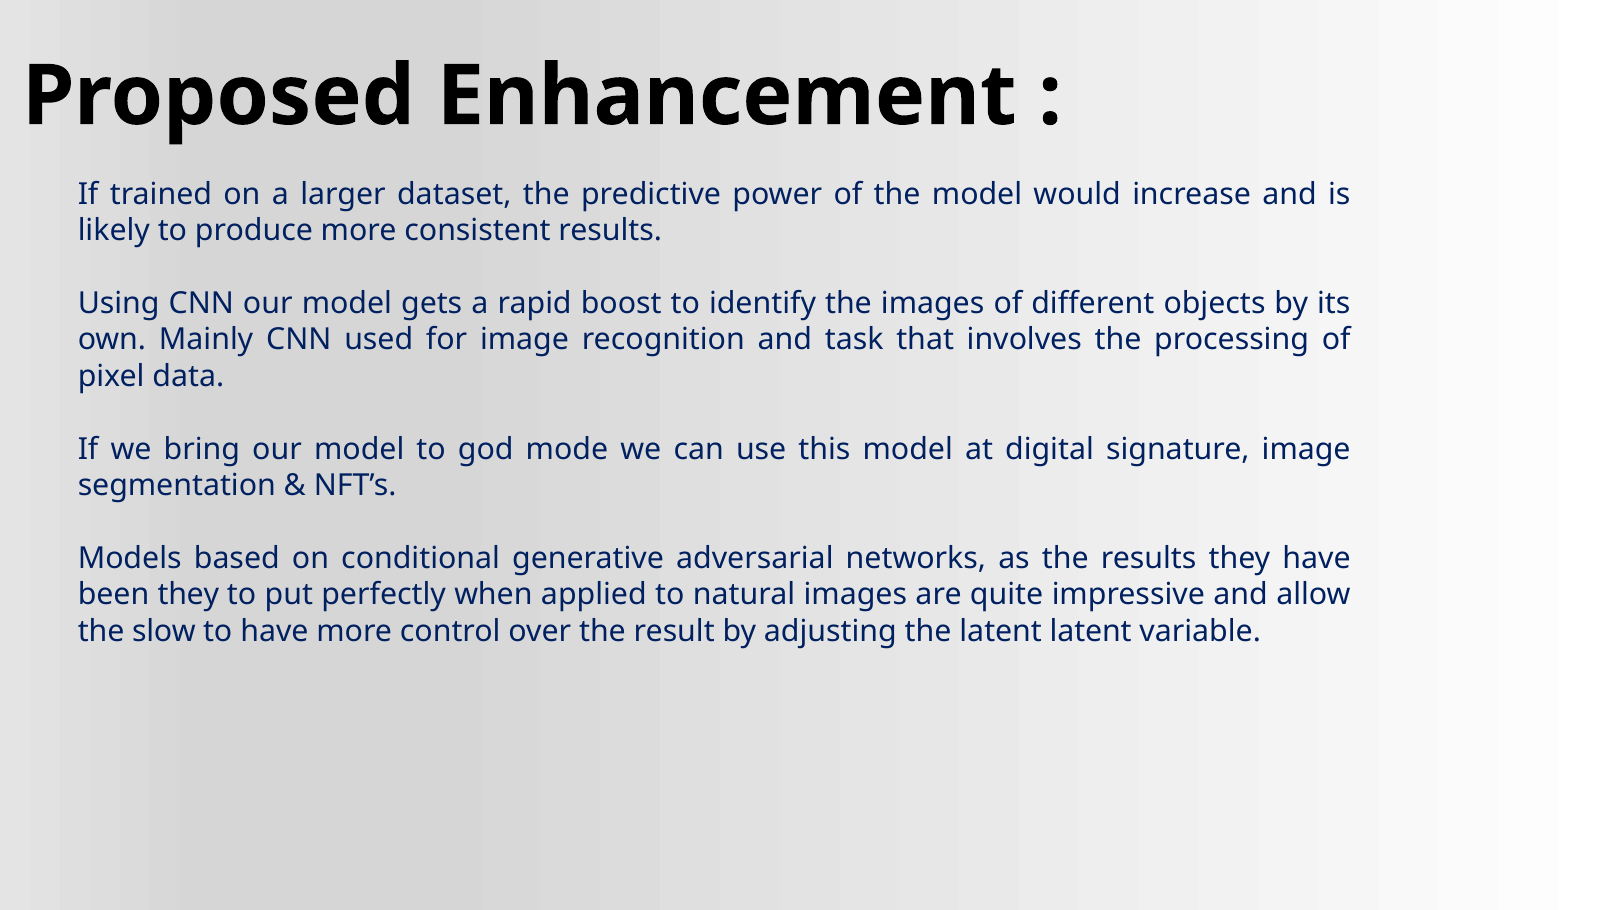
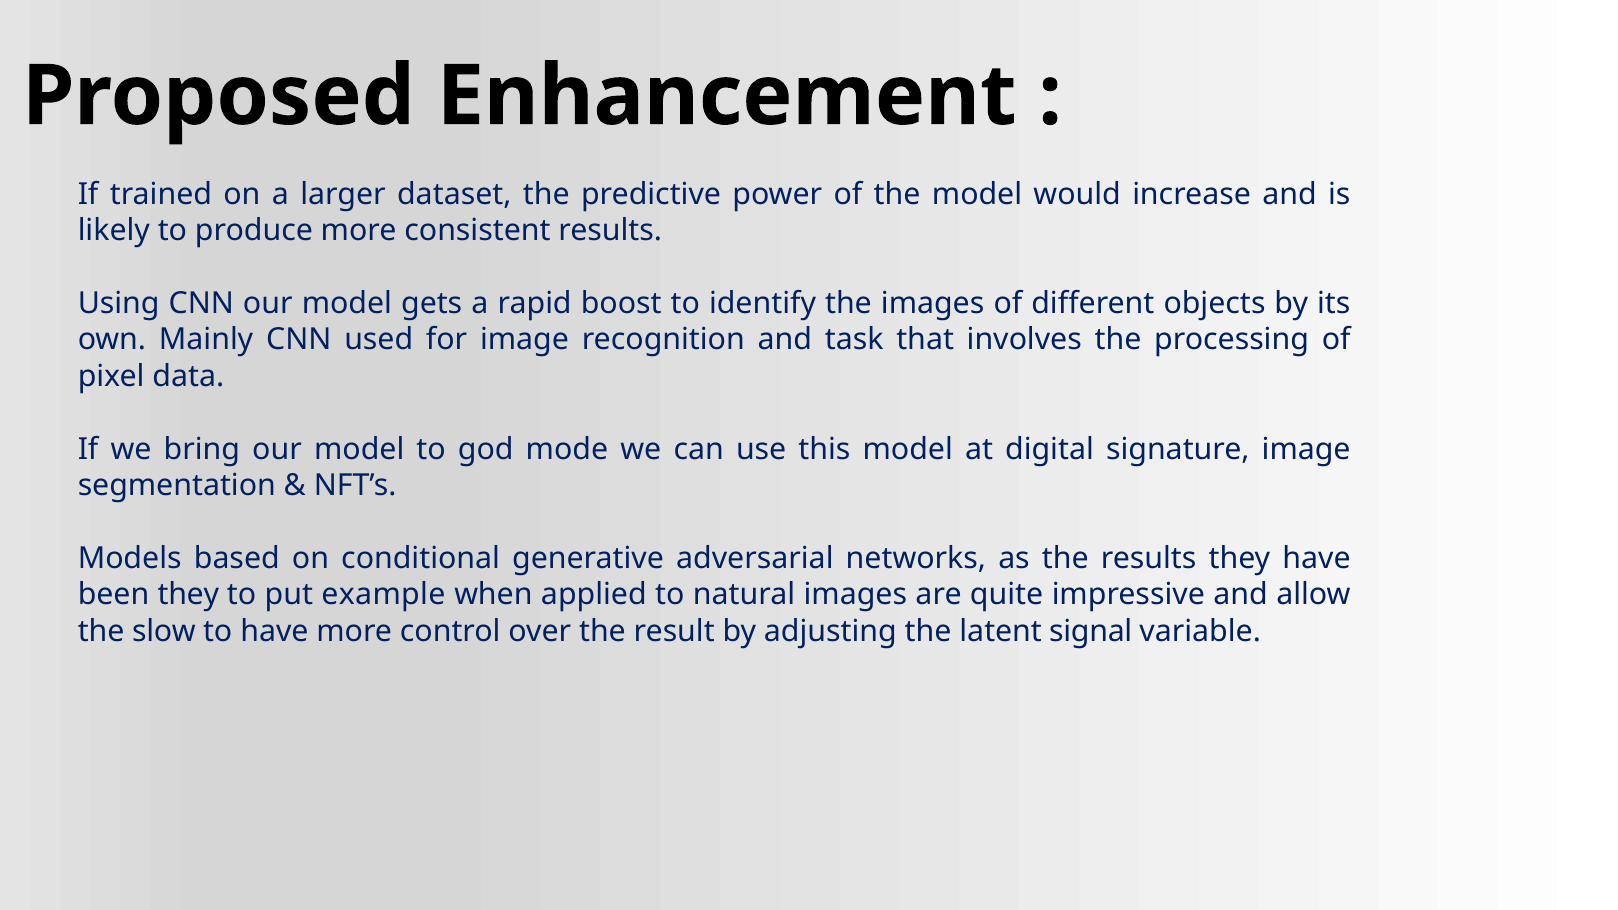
perfectly: perfectly -> example (383, 595)
latent latent: latent -> signal (1091, 631)
